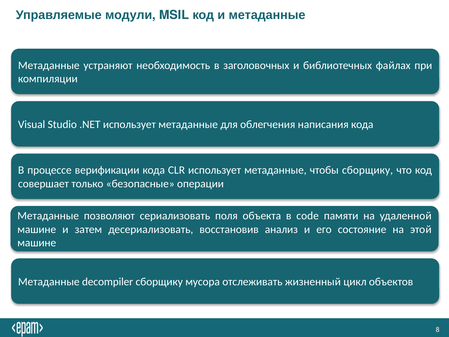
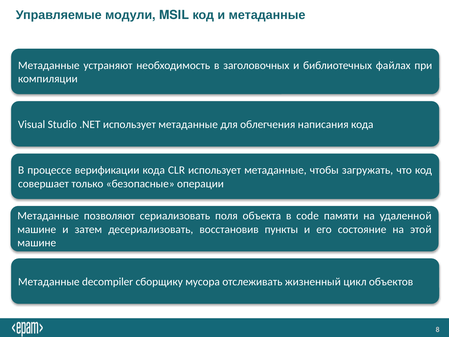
чтобы сборщику: сборщику -> загружать (368, 170)
анализ: анализ -> пункты (281, 229)
